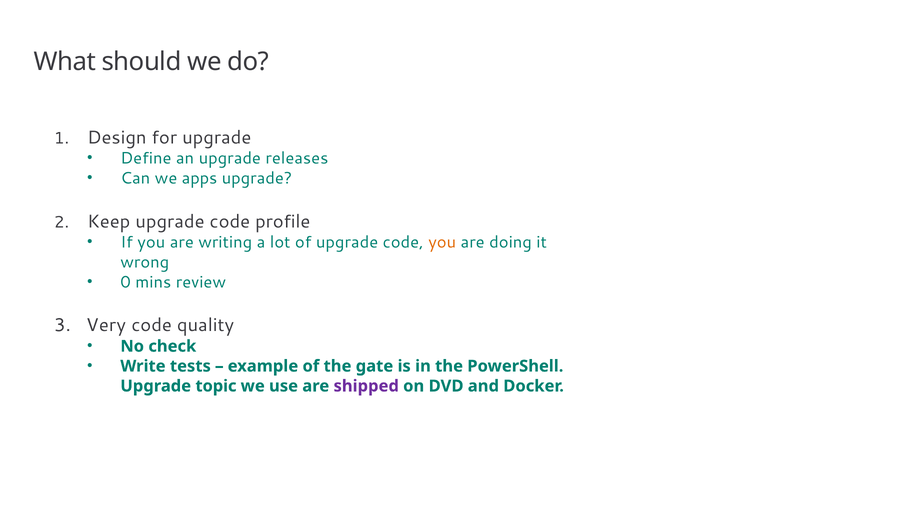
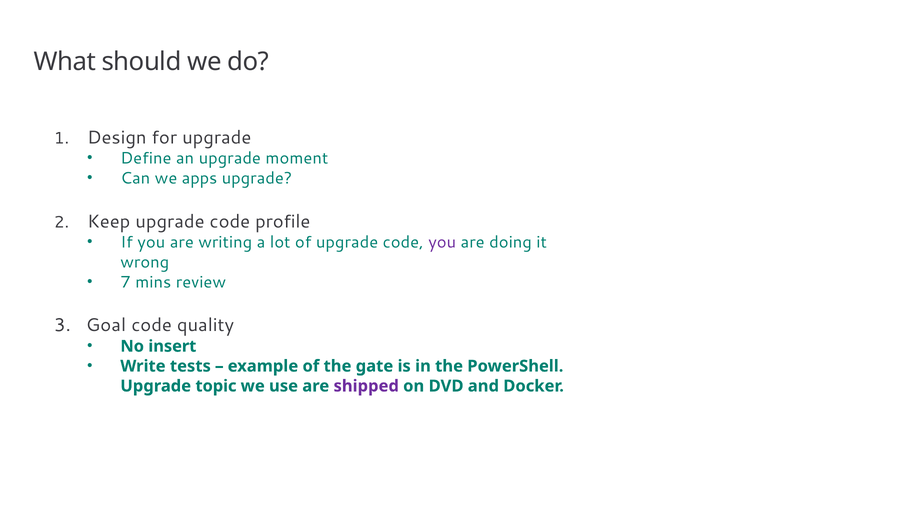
releases: releases -> moment (297, 159)
you colour: orange -> purple (442, 243)
0: 0 -> 7 (126, 282)
Very: Very -> Goal (106, 326)
check: check -> insert (172, 346)
